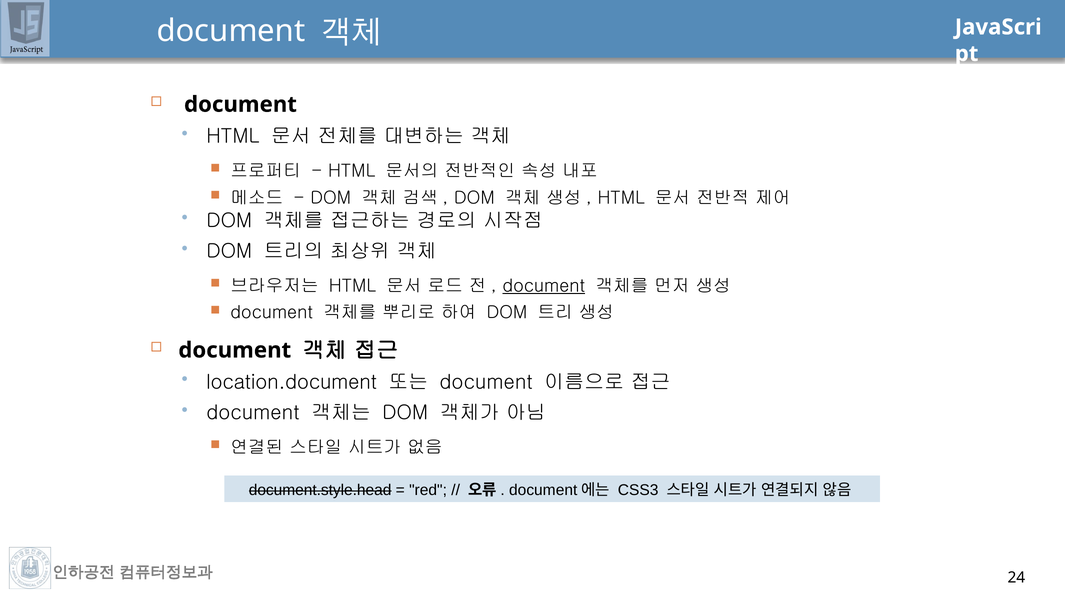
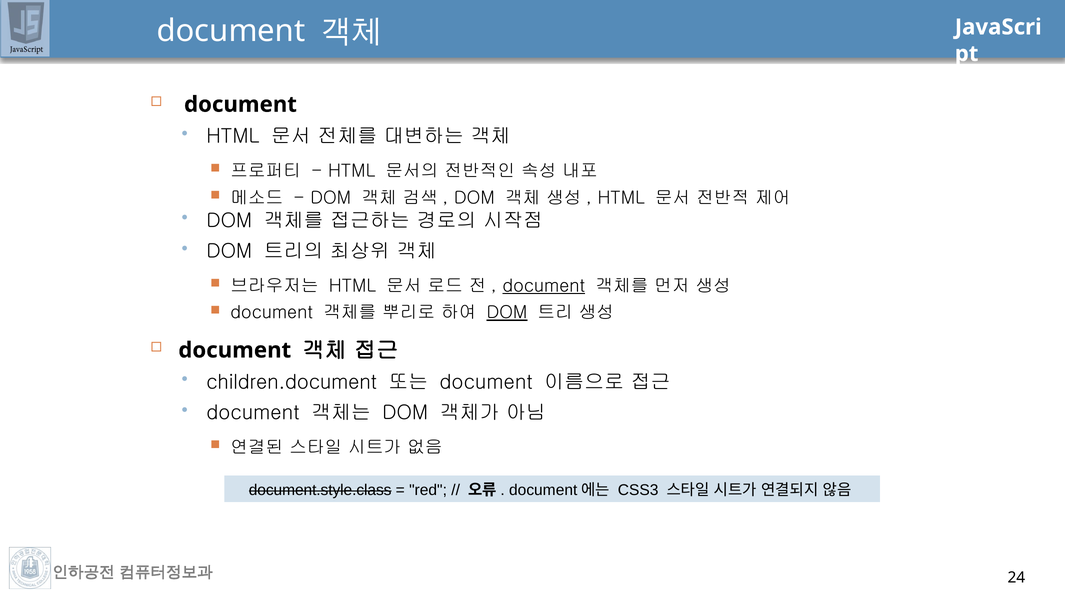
DOM underline: none -> present (507, 313)
location.document: location.document -> children.document (292, 382)
document.style.head: document.style.head -> document.style.class (320, 490)
